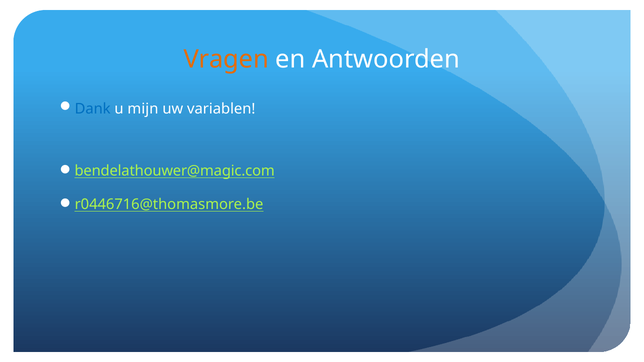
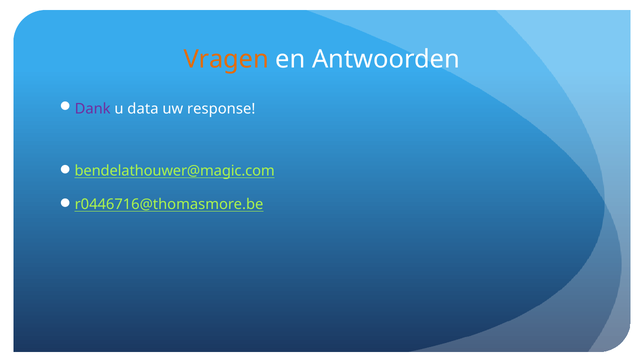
Dank colour: blue -> purple (93, 109)
mijn: mijn -> data (143, 109)
variablen: variablen -> response (221, 109)
